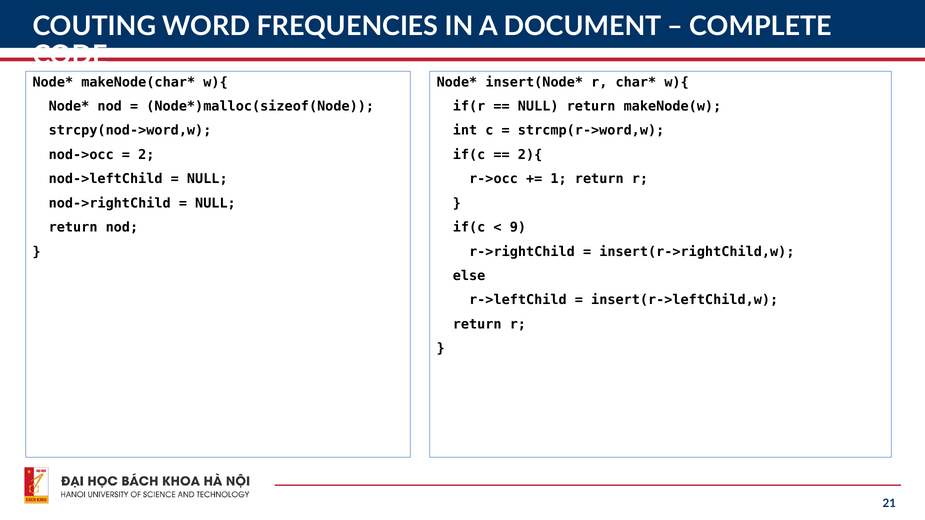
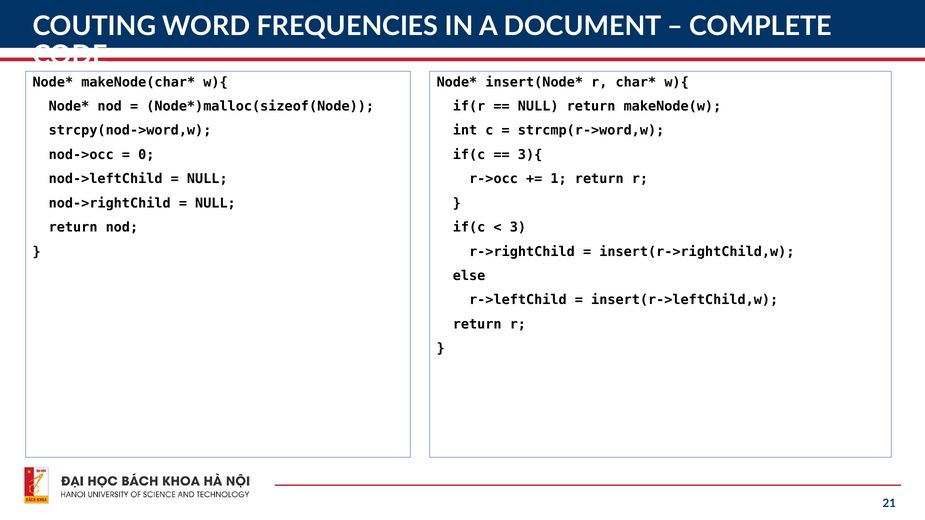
2: 2 -> 0 (146, 155)
2){: 2){ -> 3){ (530, 155)
9: 9 -> 3 (518, 227)
